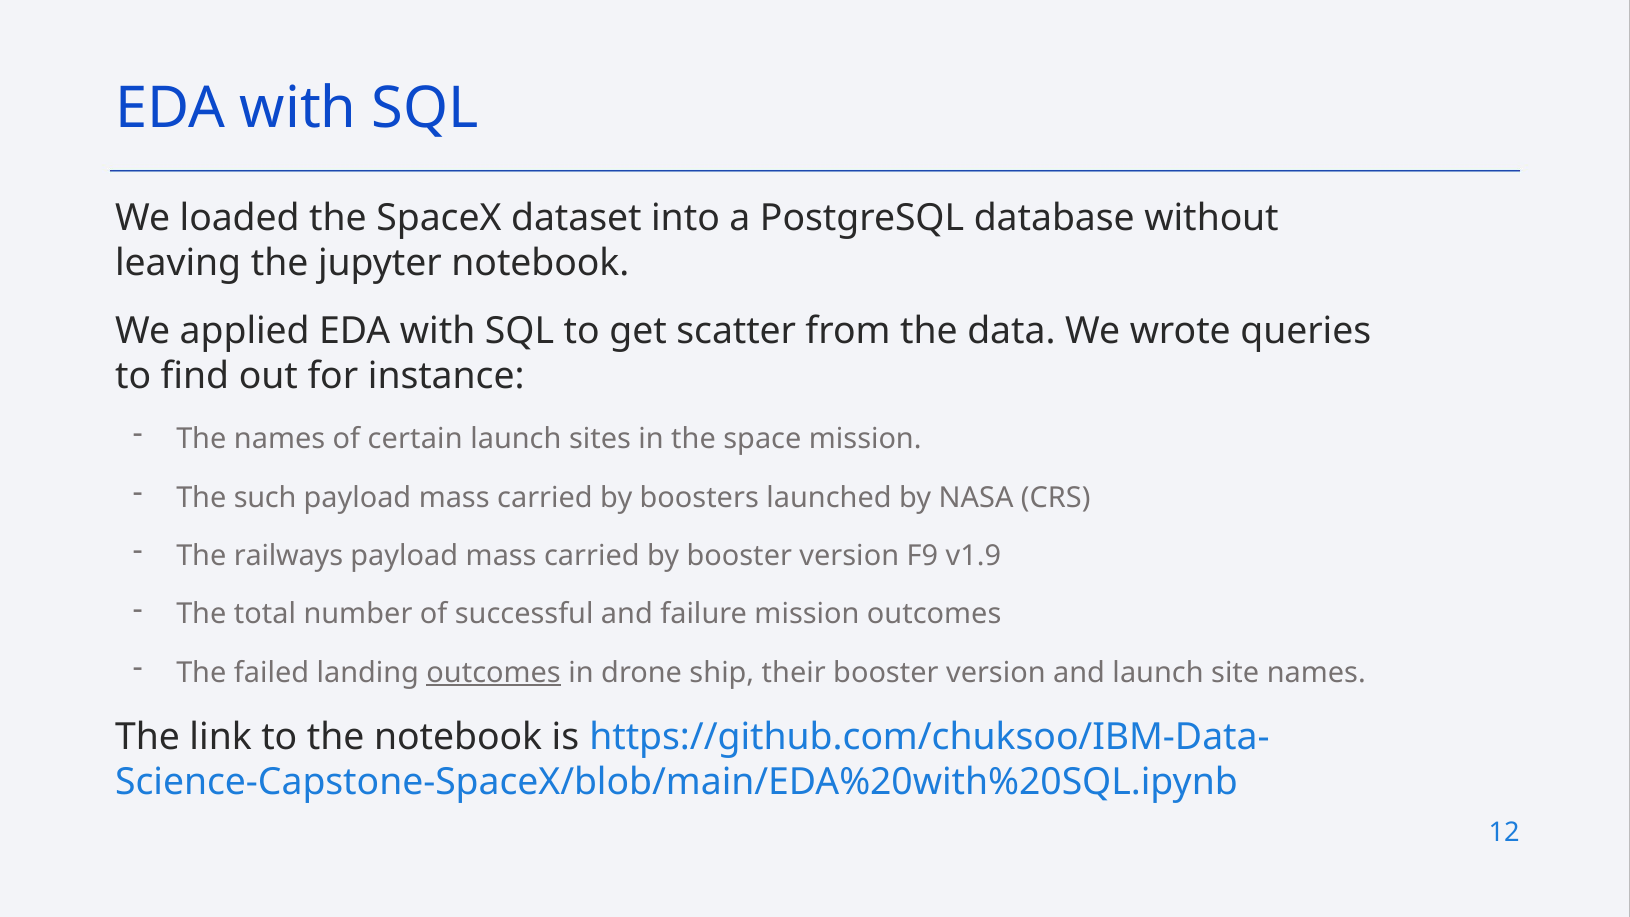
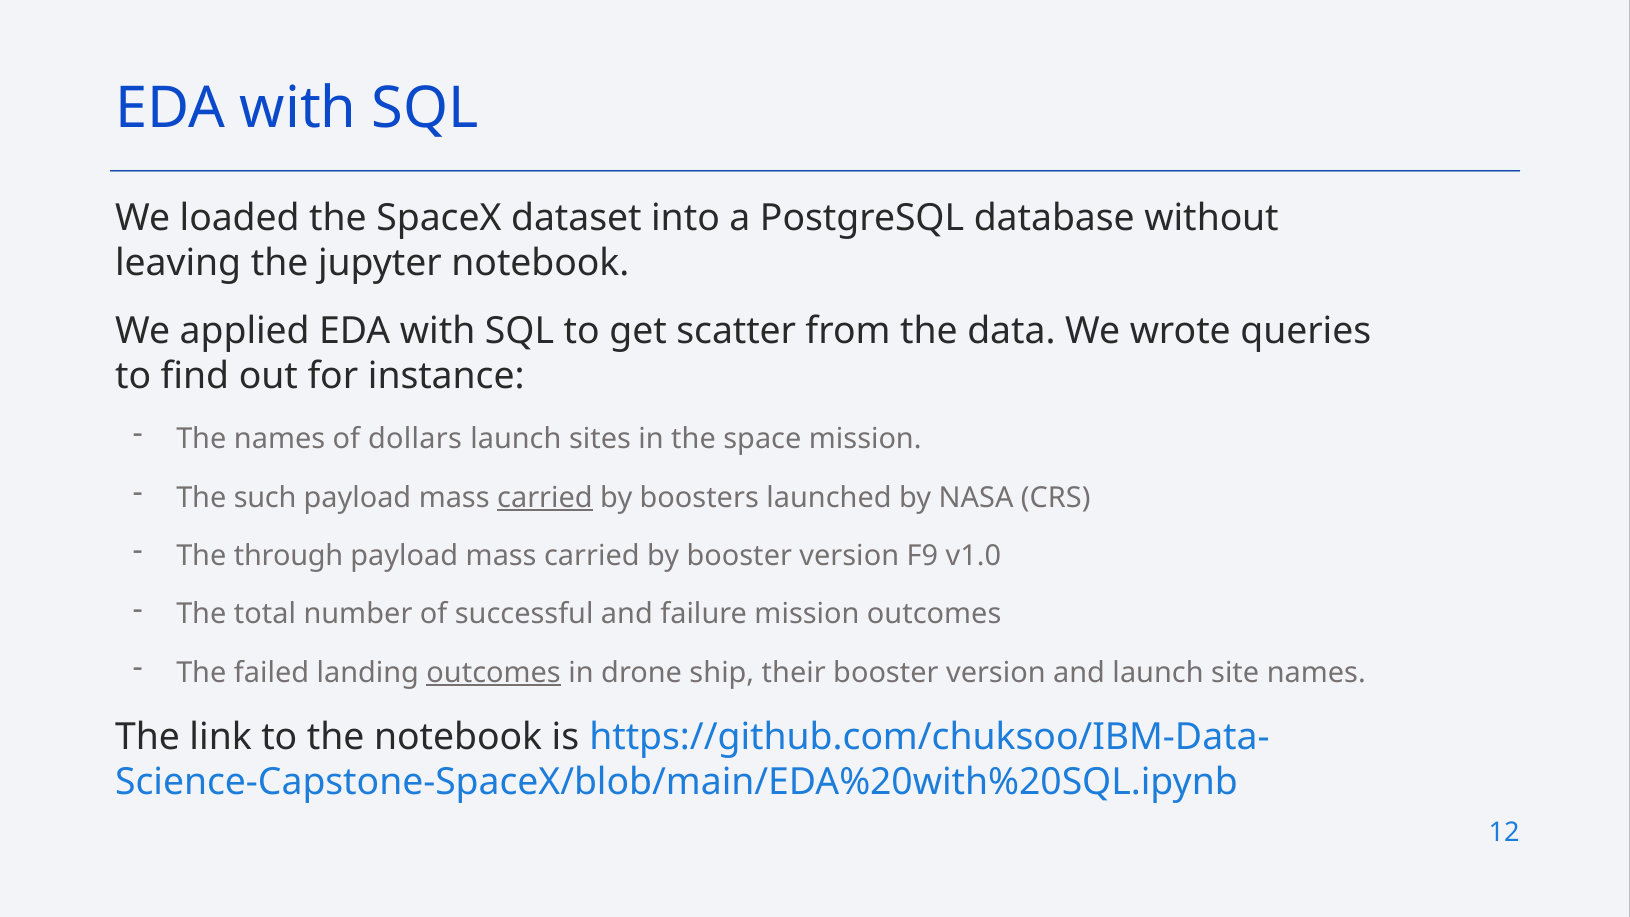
certain: certain -> dollars (415, 439)
carried underline: none -> present (545, 497)
railways: railways -> through (289, 556)
v1.9: v1.9 -> v1.0 (973, 556)
